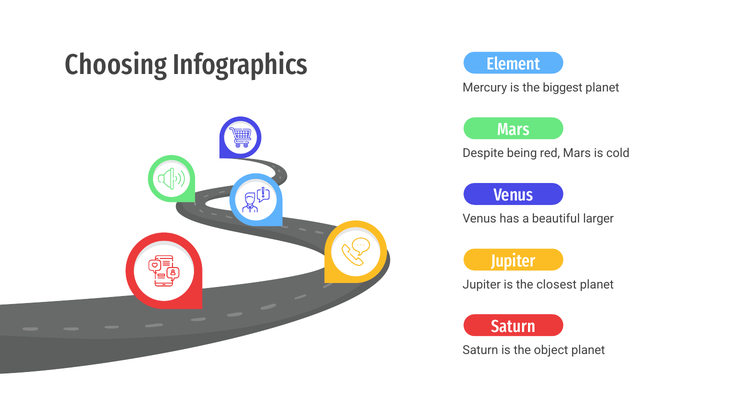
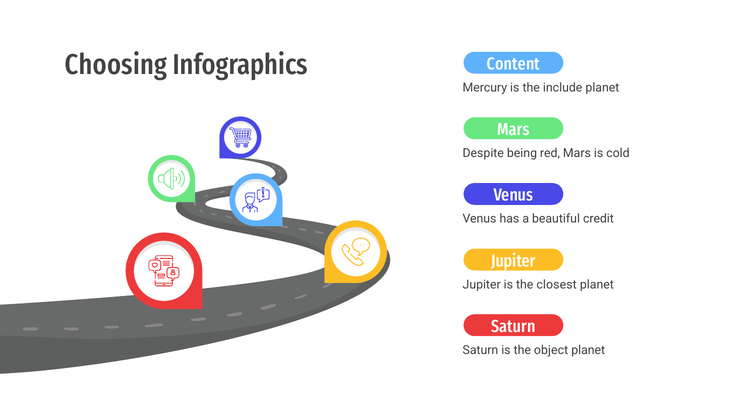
Element: Element -> Content (513, 64)
biggest: biggest -> include (563, 88)
larger: larger -> credit (598, 219)
